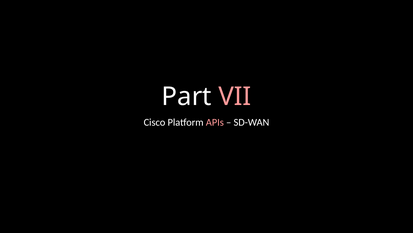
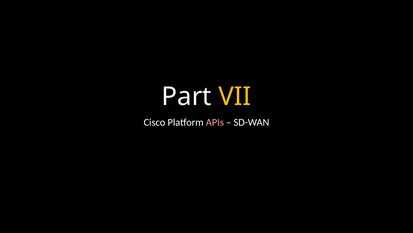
VII colour: pink -> yellow (235, 96)
